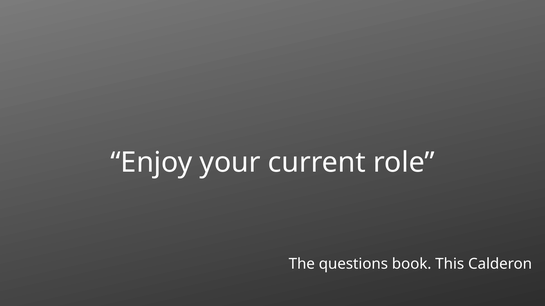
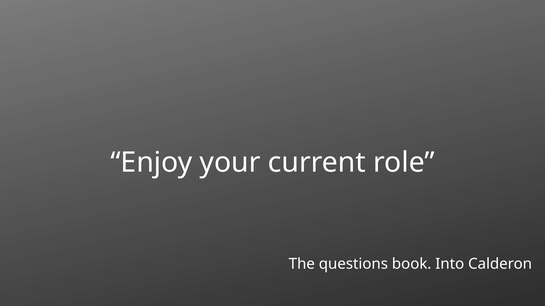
This: This -> Into (450, 264)
